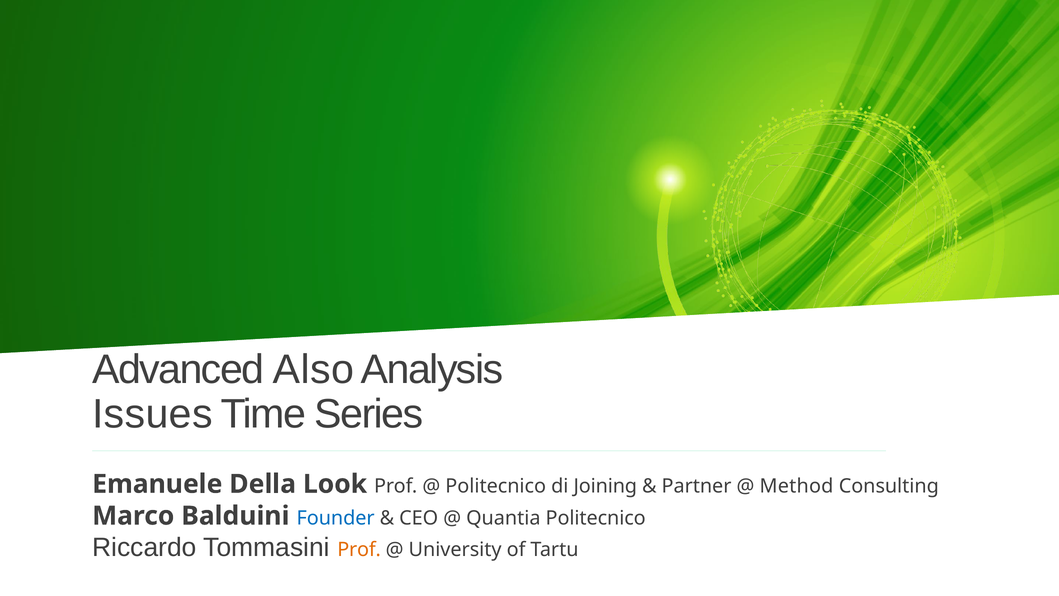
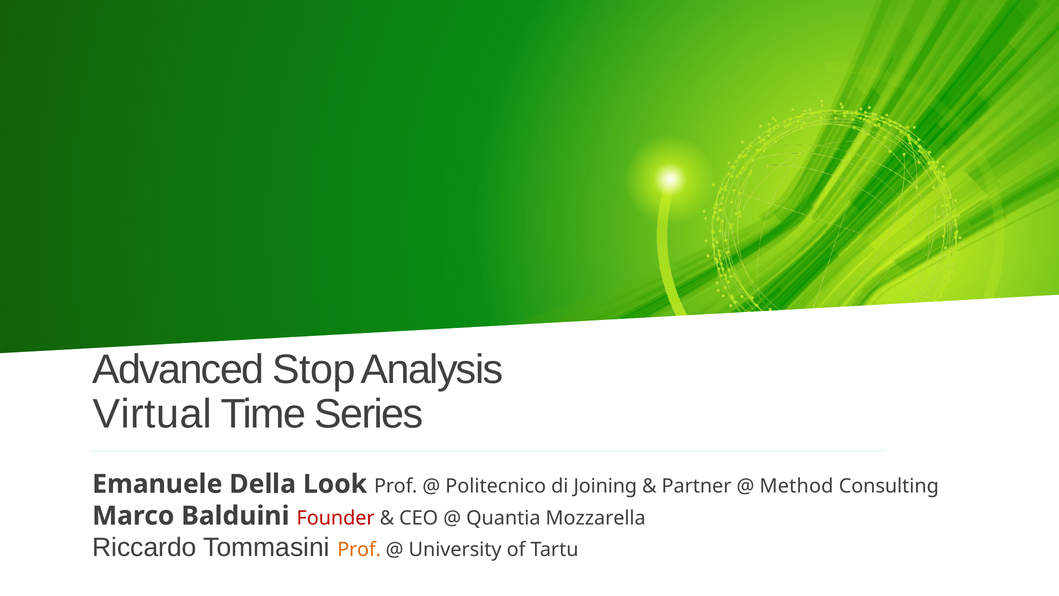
Also: Also -> Stop (314, 369)
Issues: Issues -> Virtual (152, 414)
Founder colour: blue -> red (336, 518)
Quantia Politecnico: Politecnico -> Mozzarella (596, 518)
